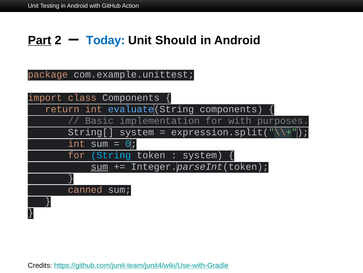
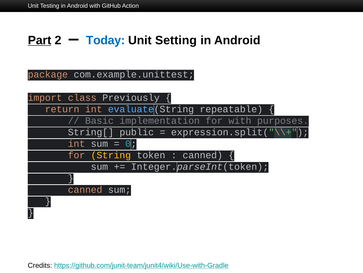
Should: Should -> Setting (176, 40)
class Components: Components -> Previously (131, 97)
evaluate(String components: components -> repeatable (231, 109)
String[ system: system -> public (137, 132)
String colour: light blue -> yellow (111, 155)
system: system -> canned (203, 155)
sum underline: present -> none (99, 166)
